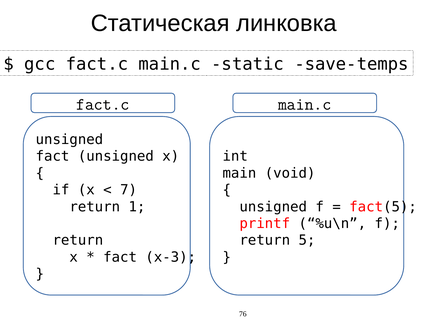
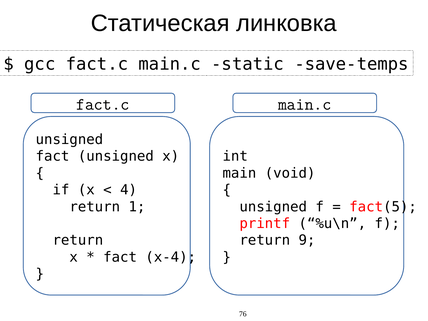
7: 7 -> 4 (129, 190)
5: 5 -> 9 (307, 240)
x-3: x-3 -> x-4 (171, 257)
